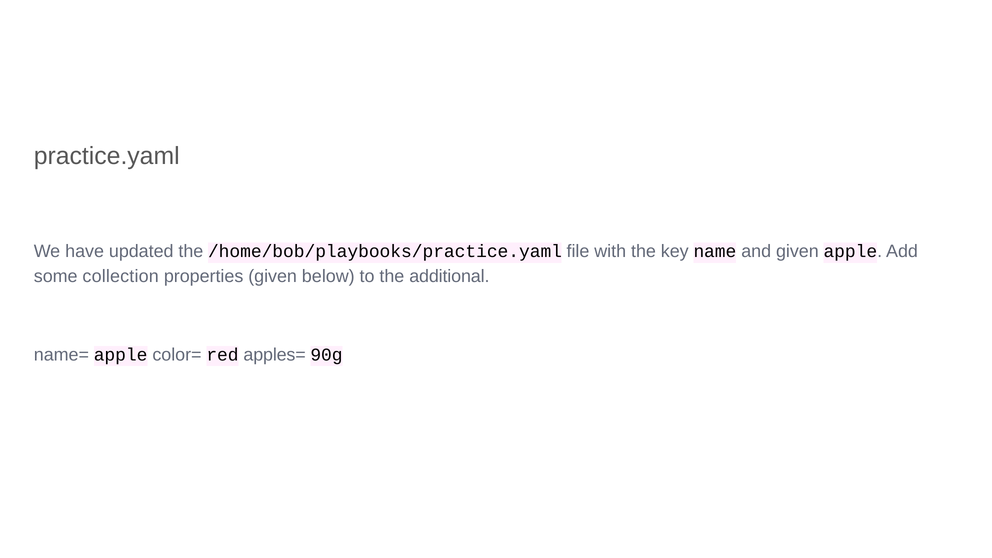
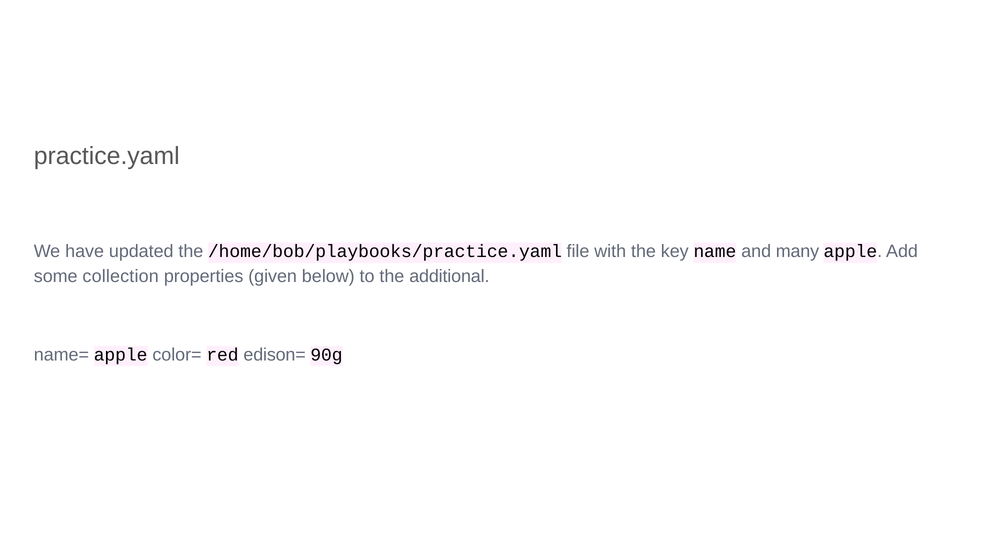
and given: given -> many (797, 252)
apples=: apples= -> edison= (275, 355)
